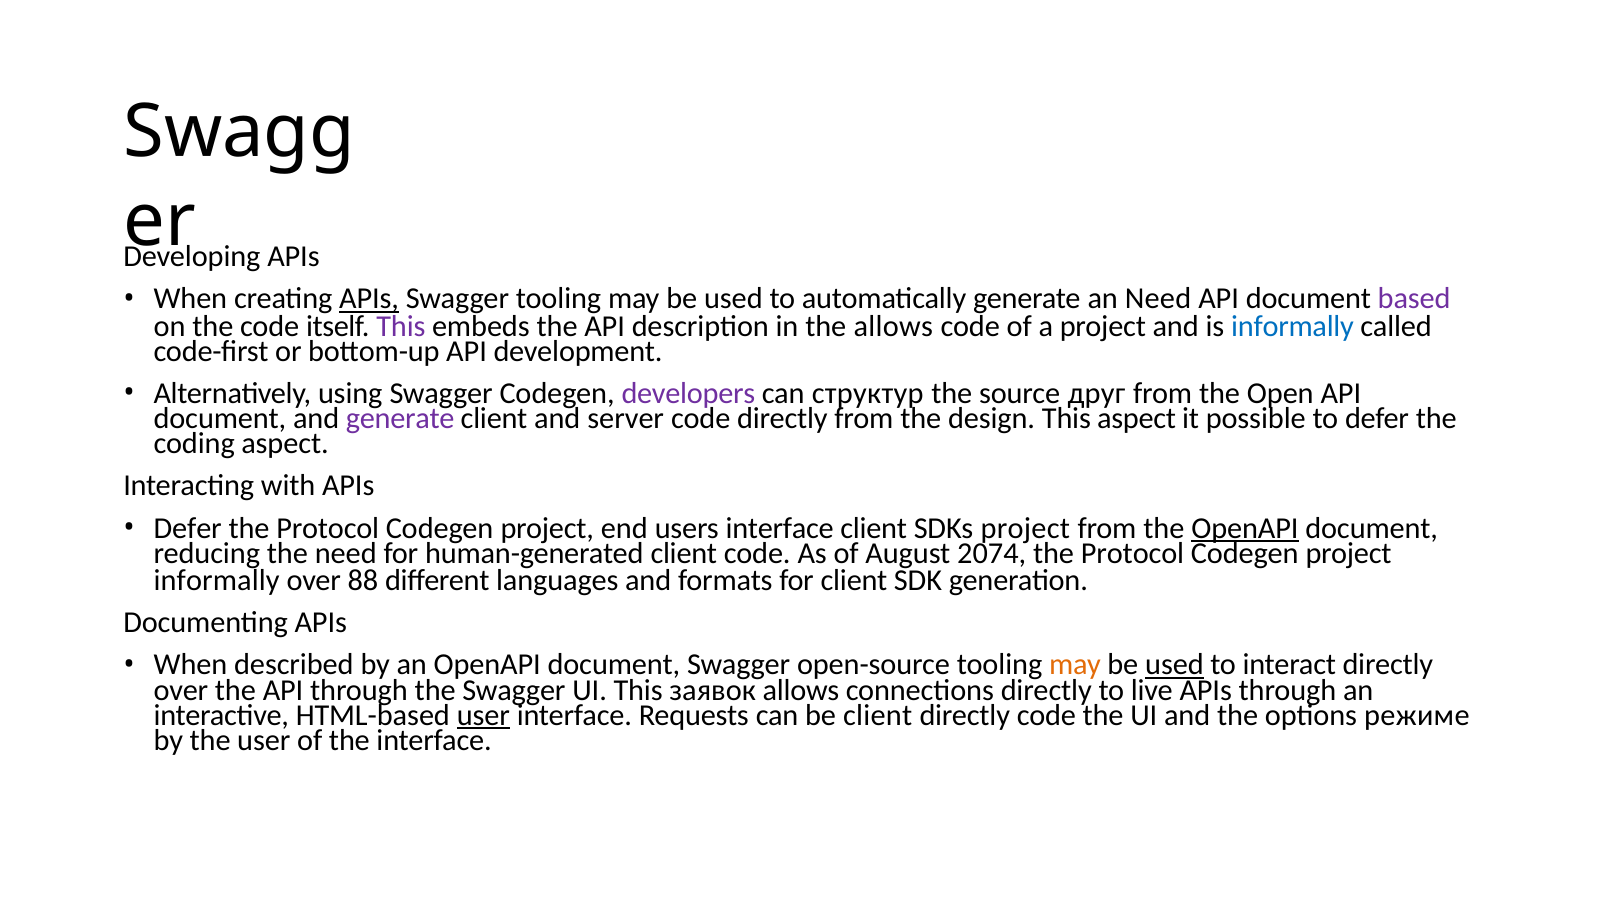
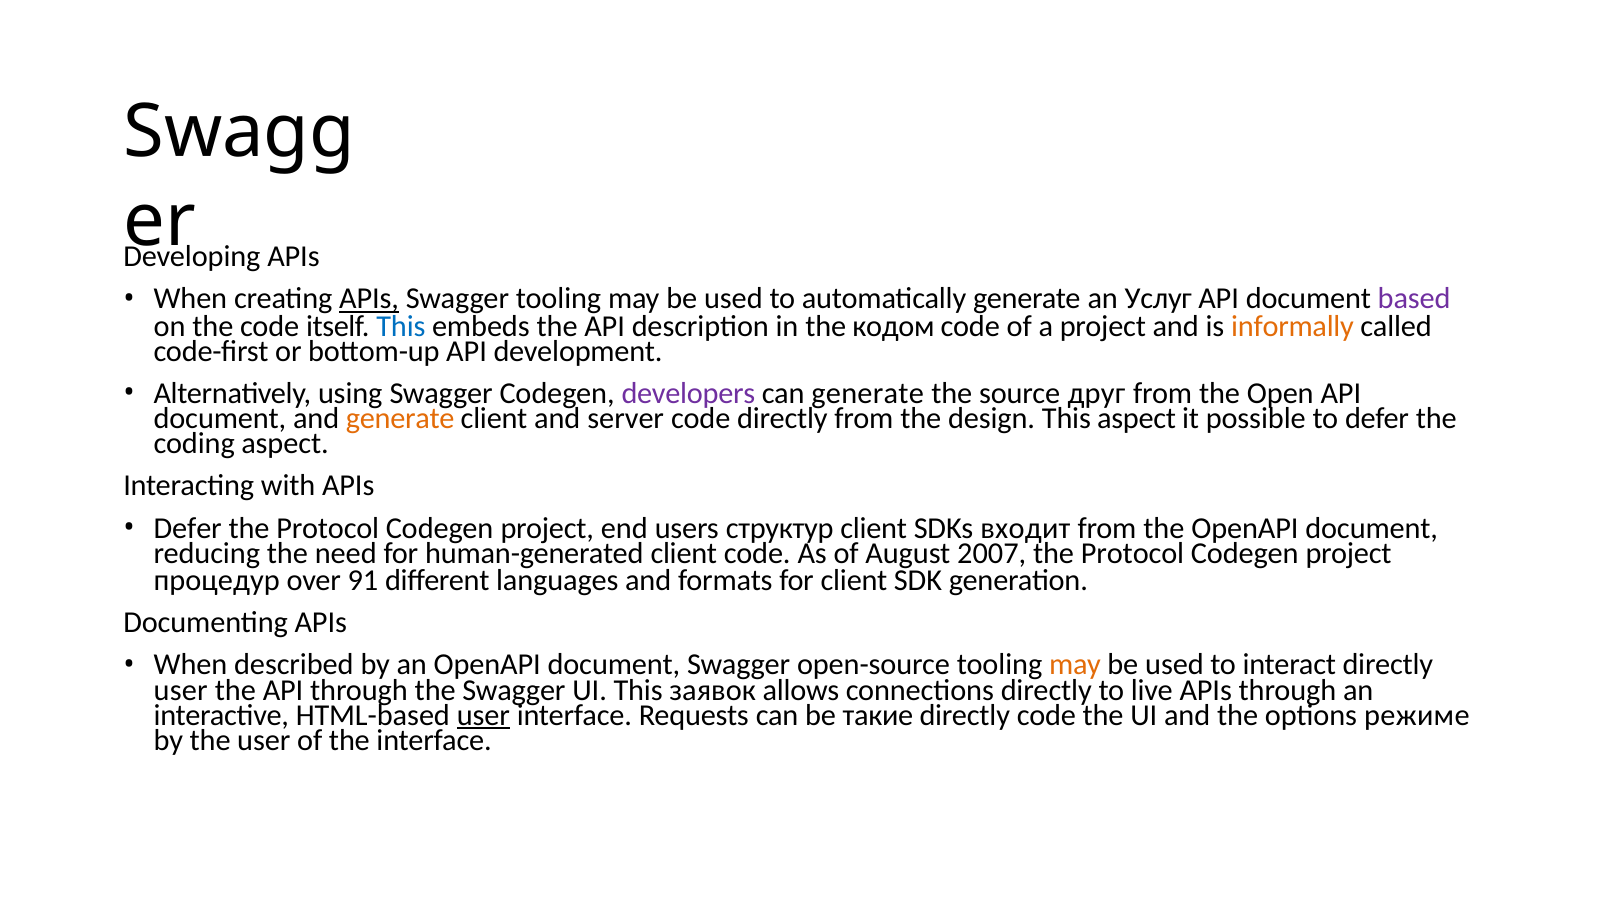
an Need: Need -> Услуг (1158, 299)
This colour: purple -> blue (401, 326)
the allows: allows -> кодом (894, 326)
informally colour: blue -> orange (1293, 326)
can структур: структур -> generate (868, 393)
generate colour: purple -> orange (400, 419)
users interface: interface -> структур (780, 528)
SDKs project: project -> входит (1025, 528)
OpenAPI underline: present -> none (1245, 528)
2074: 2074 -> 2007 (992, 554)
informally: informally -> процедур (217, 581)
88: 88 -> 91 (363, 581)
used underline: present -> none (1174, 665)
over: over -> user (181, 690)
be client: client -> такие (878, 715)
